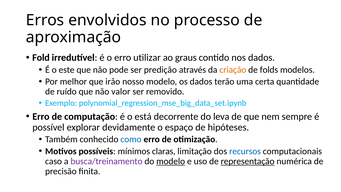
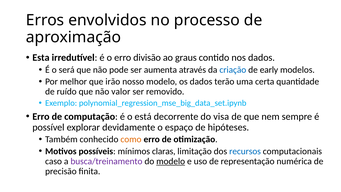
Fold: Fold -> Esta (41, 58)
utilizar: utilizar -> divisão (147, 58)
este: este -> será (67, 70)
predição: predição -> aumenta (160, 70)
criação colour: orange -> blue (233, 70)
folds: folds -> early (269, 70)
leva: leva -> visa (221, 116)
como colour: blue -> orange (131, 139)
representação underline: present -> none (248, 161)
